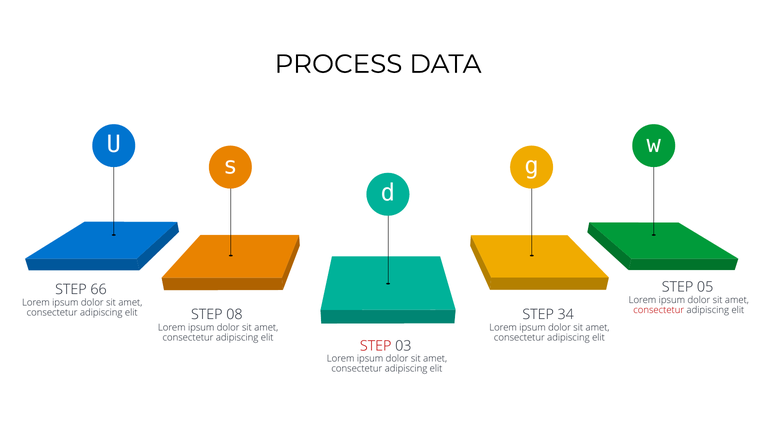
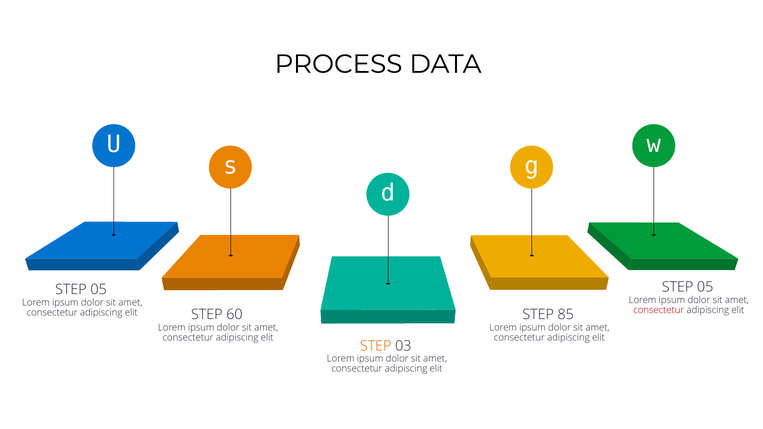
66: 66 -> 05 (99, 290)
08: 08 -> 60 (234, 315)
34: 34 -> 85 (566, 315)
STEP colour: red -> orange (376, 346)
